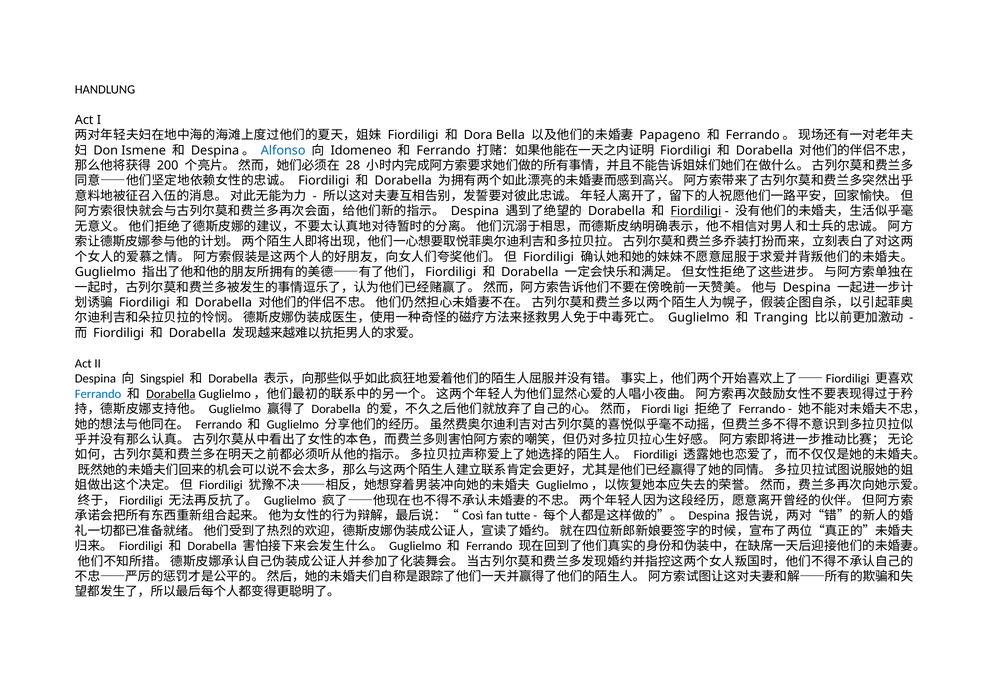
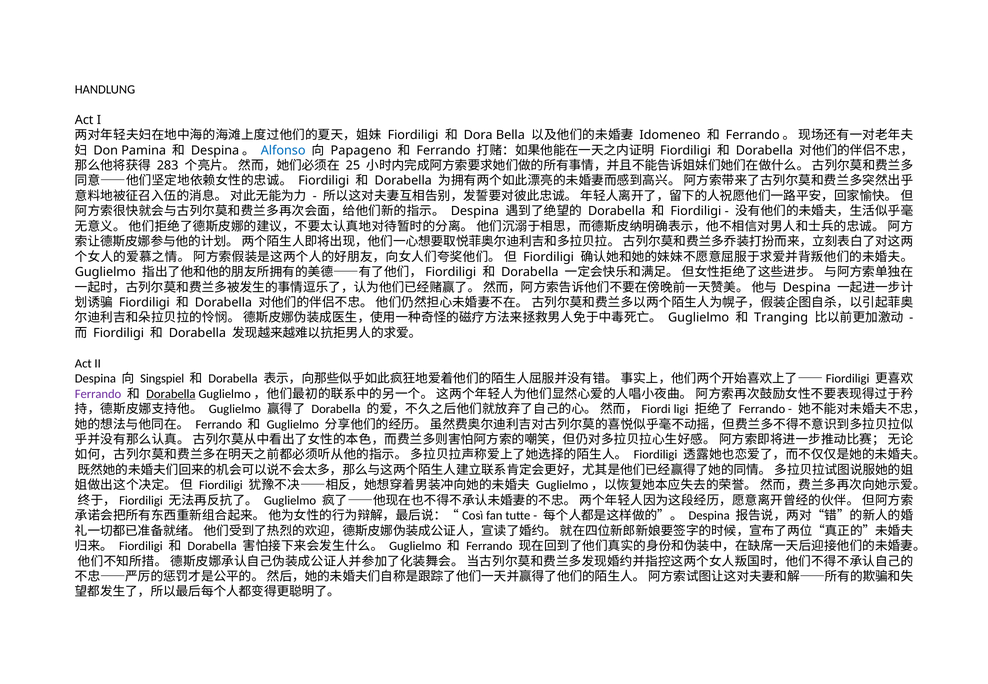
Papageno: Papageno -> Idomeneo (670, 135)
Ismene: Ismene -> Pamina (144, 150)
Idomeneo: Idomeneo -> Papageno (361, 150)
200: 200 -> 283 (168, 166)
28: 28 -> 25 (353, 166)
Fiordiligi underline: present -> none (696, 211)
Ferrando colour: blue -> purple (98, 394)
